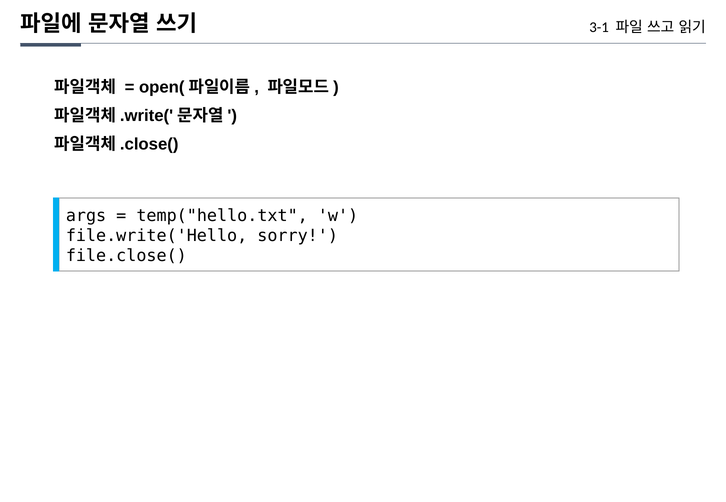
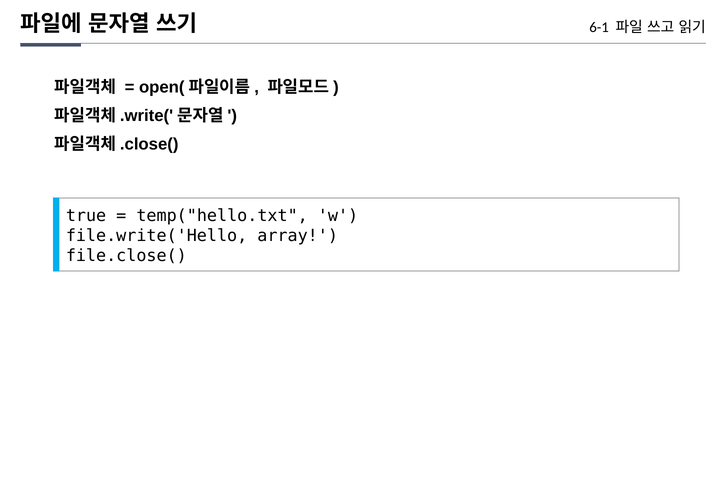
3-1: 3-1 -> 6-1 (599, 27)
args: args -> true (86, 216)
sorry: sorry -> array (298, 236)
